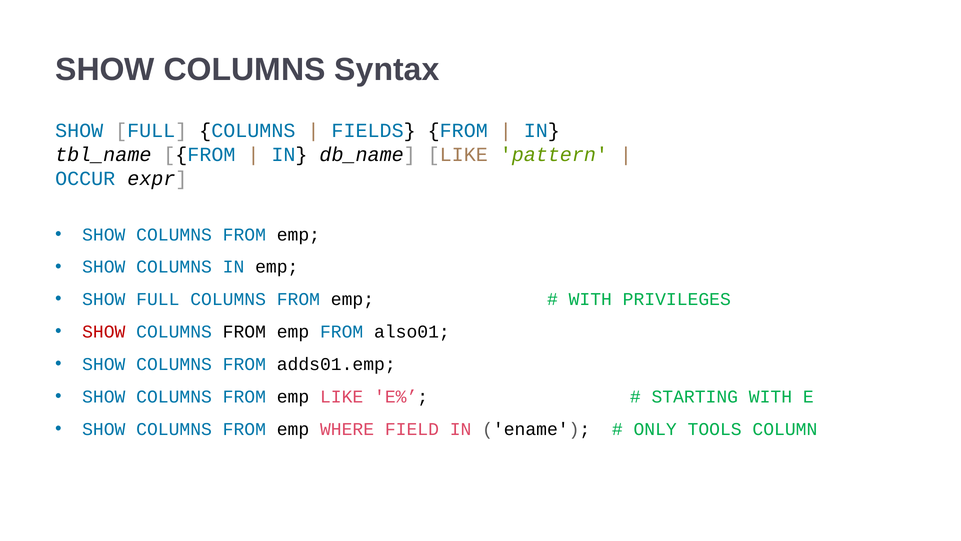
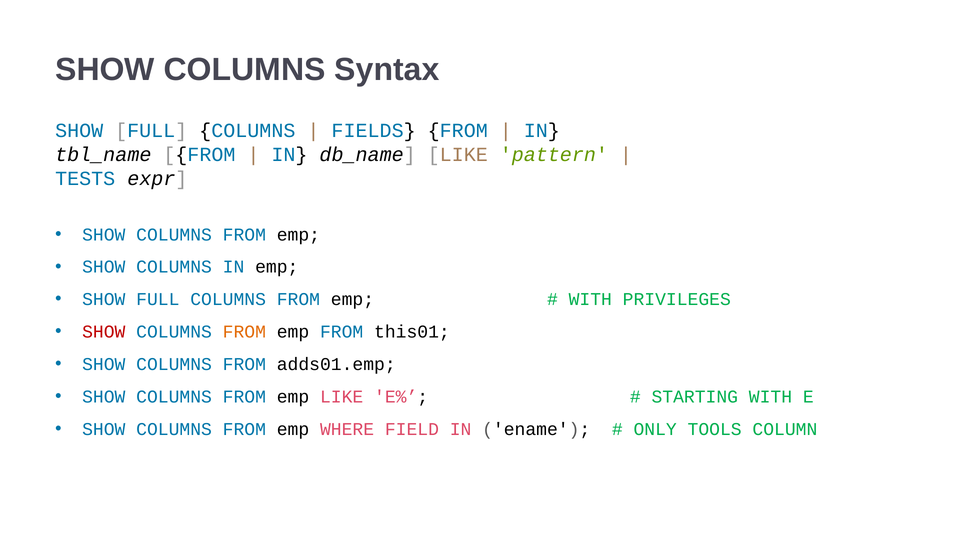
OCCUR: OCCUR -> TESTS (85, 178)
FROM colour: black -> orange (244, 332)
also01: also01 -> this01 (412, 332)
